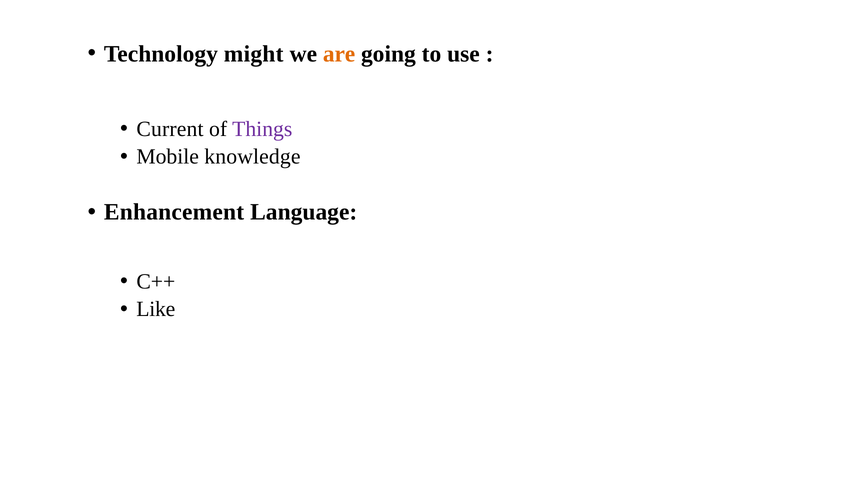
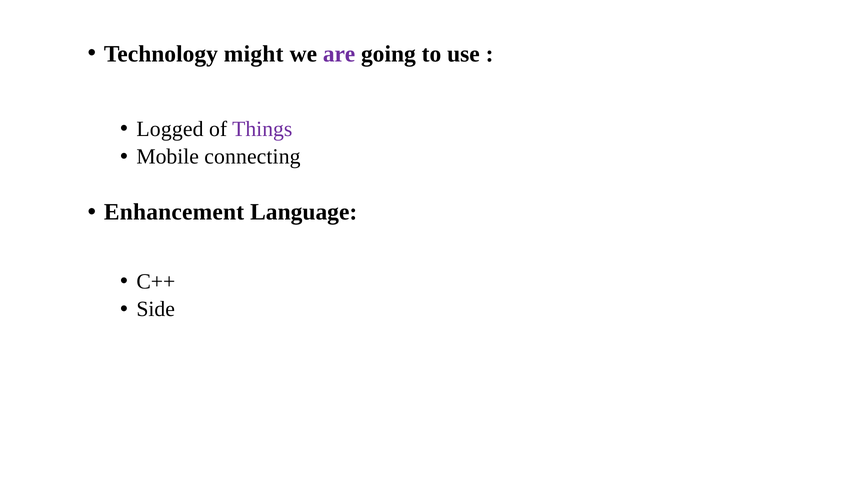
are colour: orange -> purple (339, 54)
Current: Current -> Logged (170, 129)
knowledge: knowledge -> connecting (252, 157)
Like: Like -> Side (156, 309)
